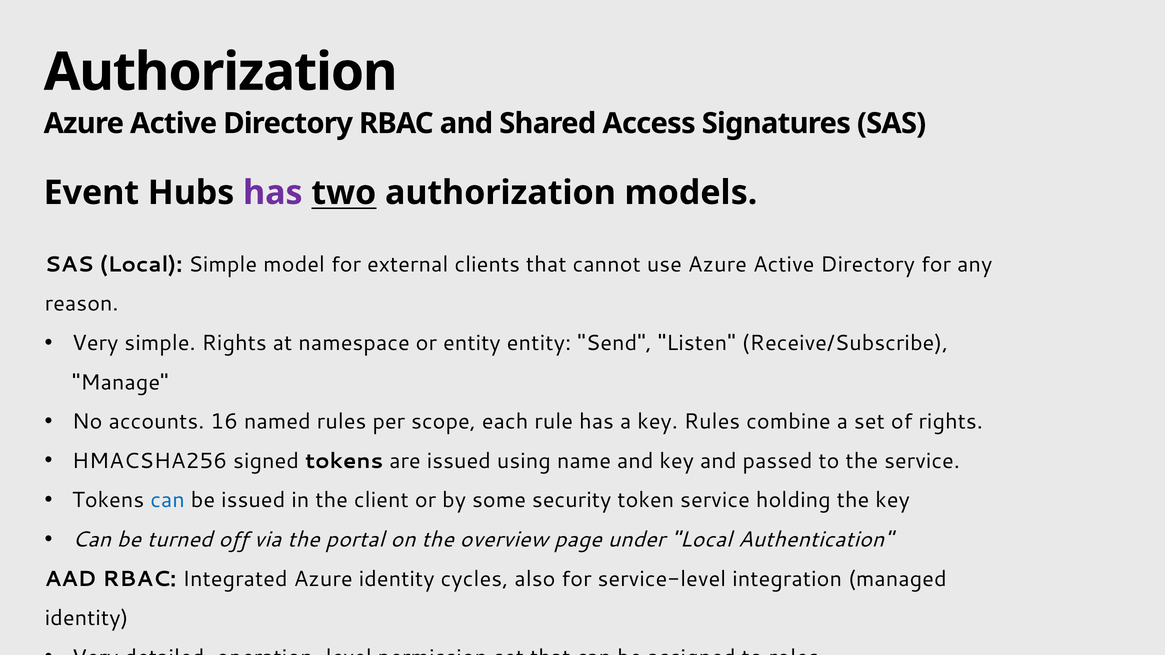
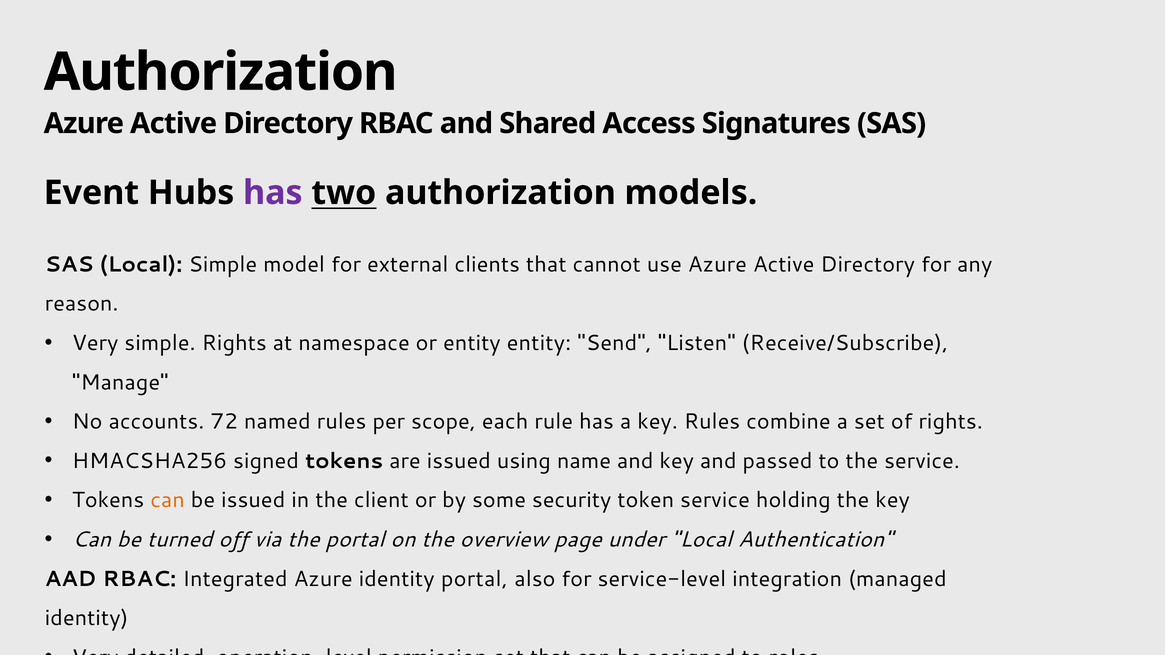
16: 16 -> 72 (224, 422)
can colour: blue -> orange (168, 500)
identity cycles: cycles -> portal (474, 579)
